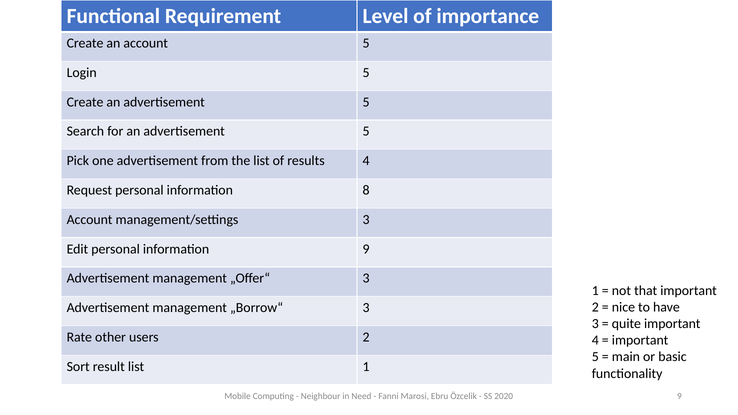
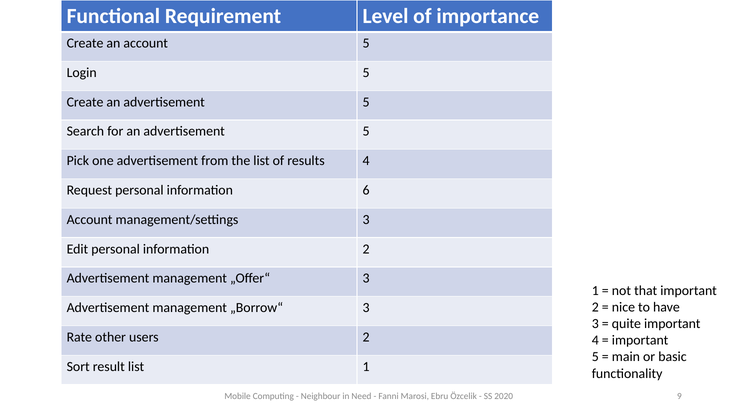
8: 8 -> 6 (366, 190)
information 9: 9 -> 2 (366, 249)
